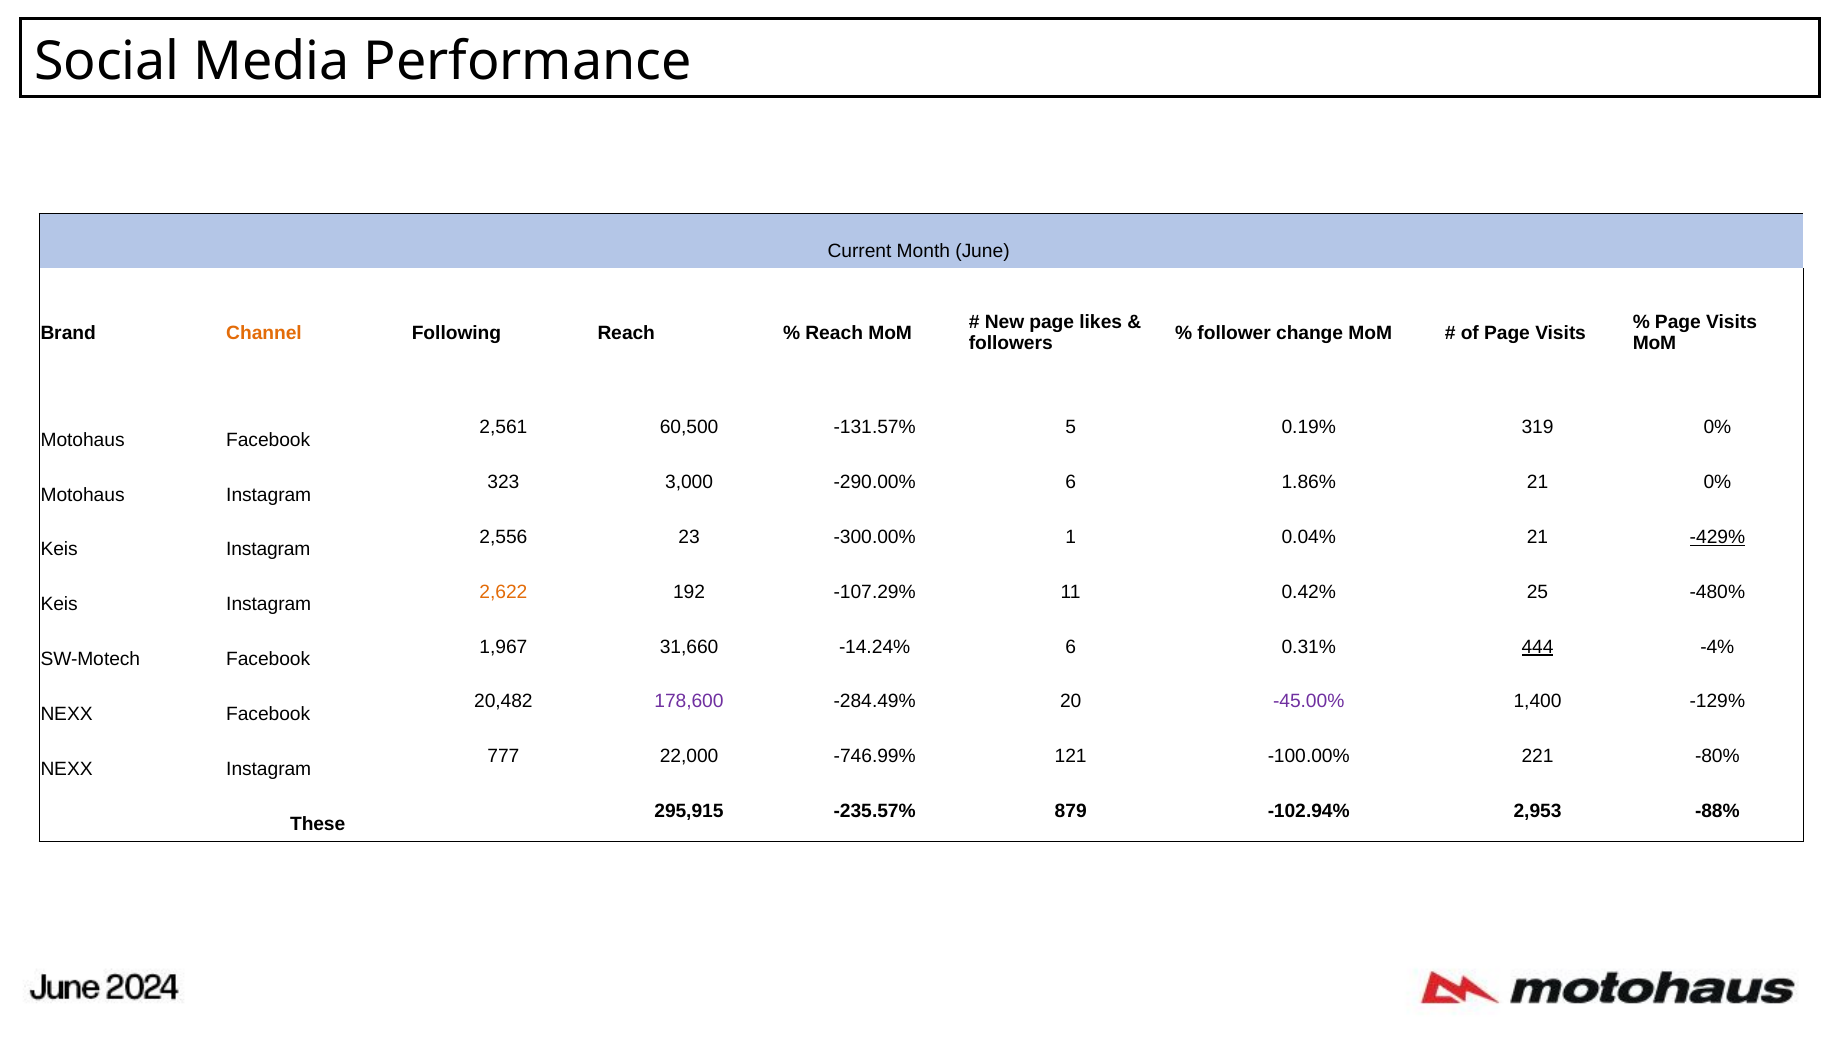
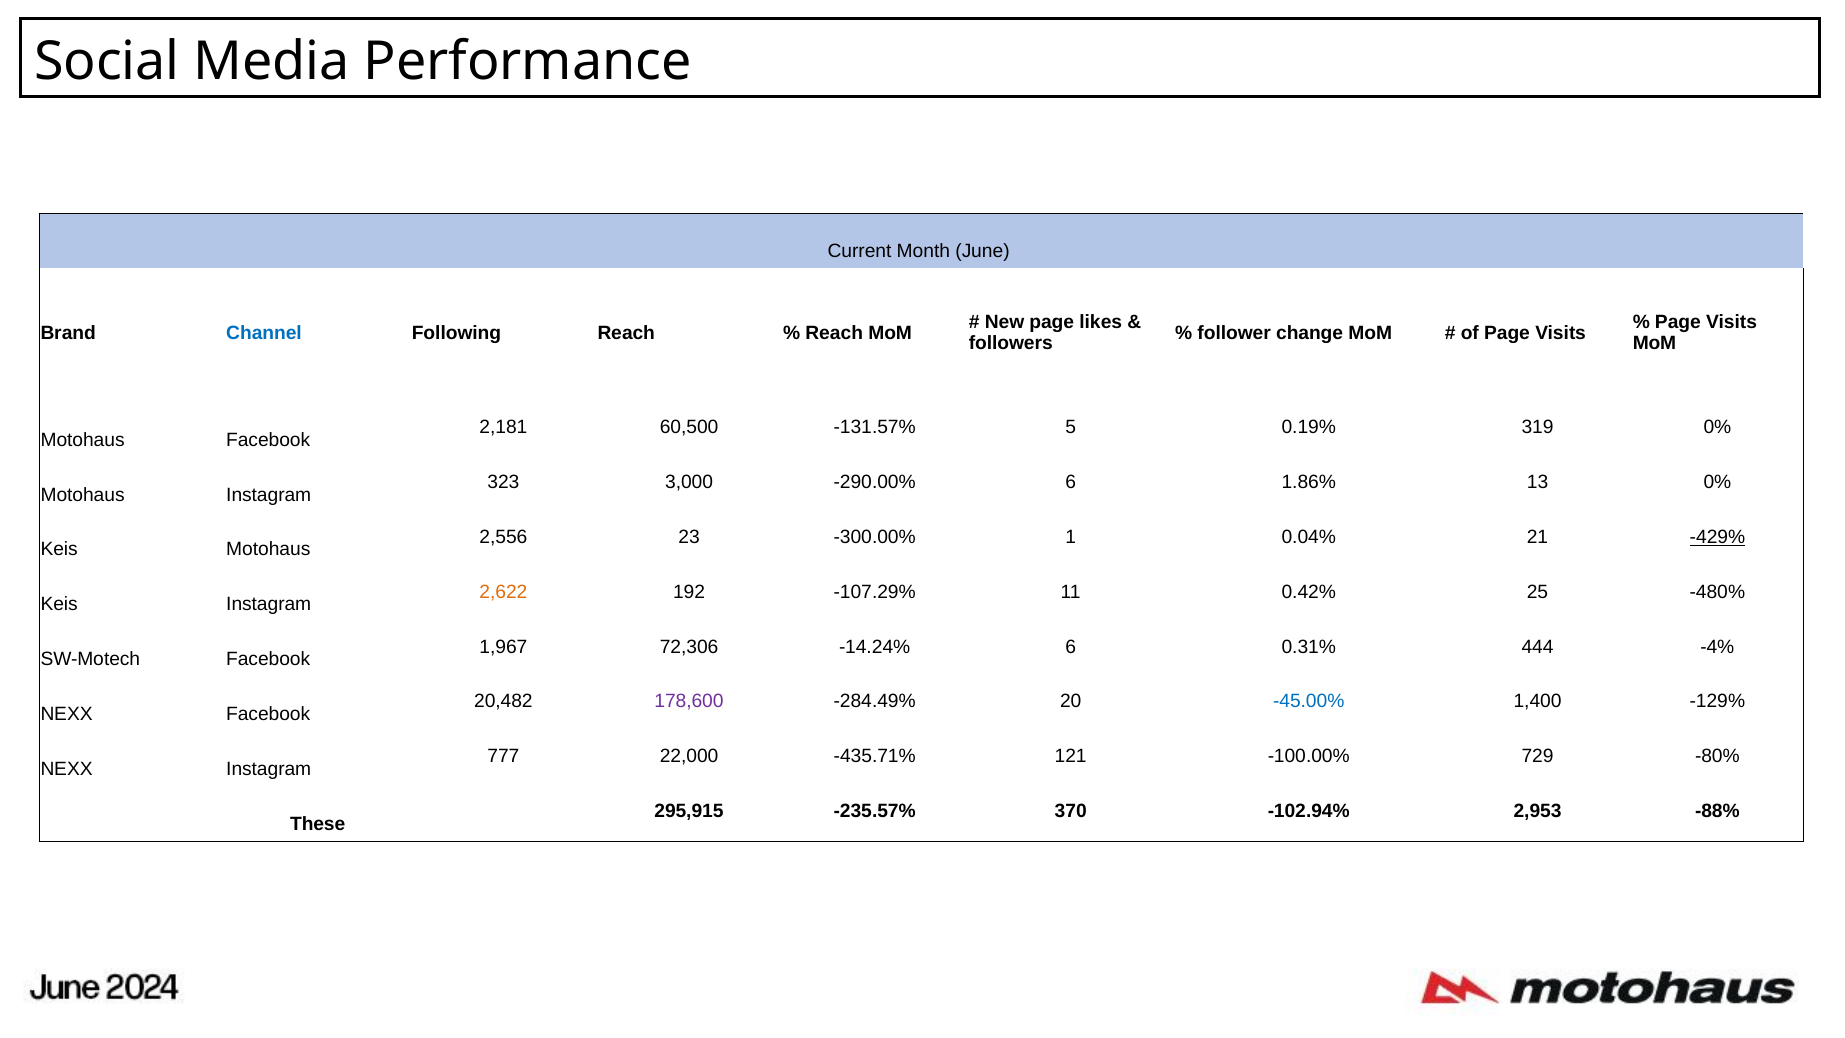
Channel colour: orange -> blue (264, 333)
2,561: 2,561 -> 2,181 (503, 427)
1.86% 21: 21 -> 13 (1538, 482)
Instagram: Instagram -> Motohaus (268, 549)
31,660: 31,660 -> 72,306 (689, 647)
444 underline: present -> none (1538, 647)
-45.00% colour: purple -> blue (1309, 701)
-746.99%: -746.99% -> -435.71% (875, 756)
221: 221 -> 729 (1538, 756)
879: 879 -> 370 (1071, 811)
